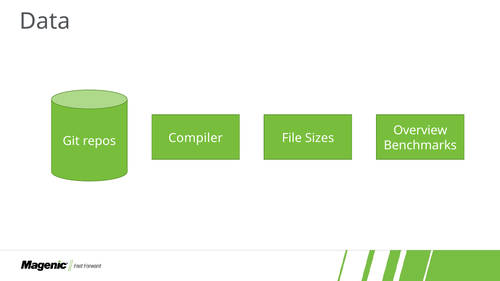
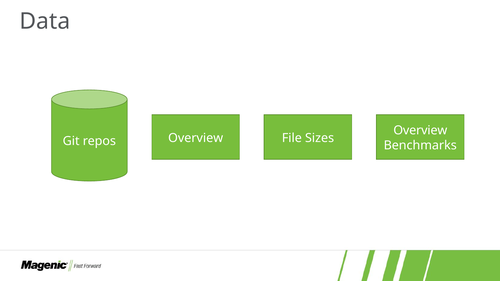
repos Compiler: Compiler -> Overview (196, 138)
